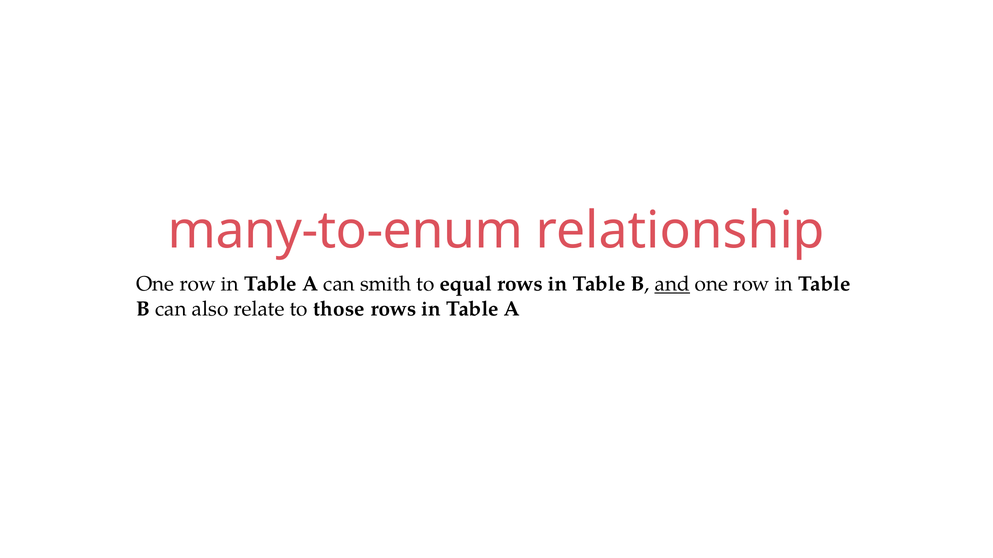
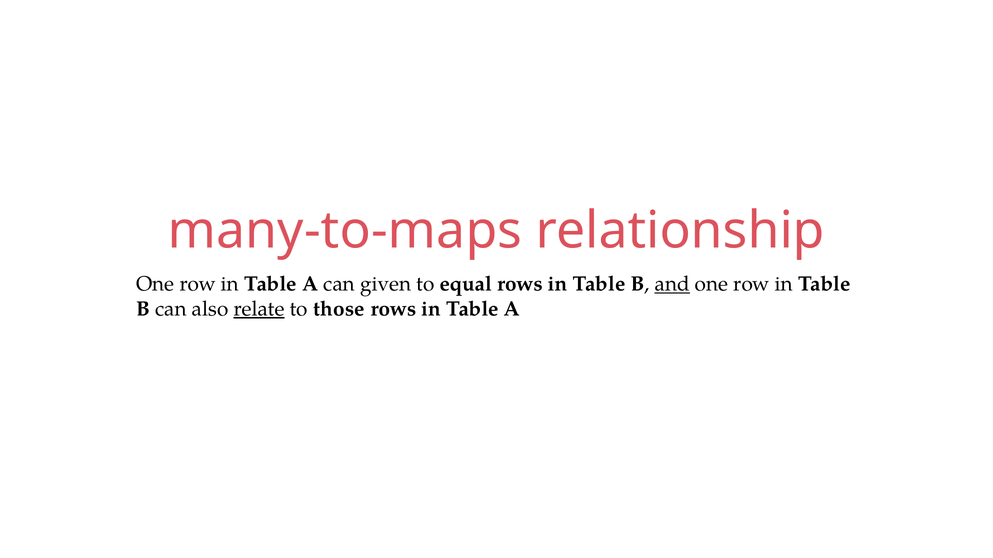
many-to-enum: many-to-enum -> many-to-maps (345, 231)
smith: smith -> given (386, 284)
relate underline: none -> present (259, 309)
